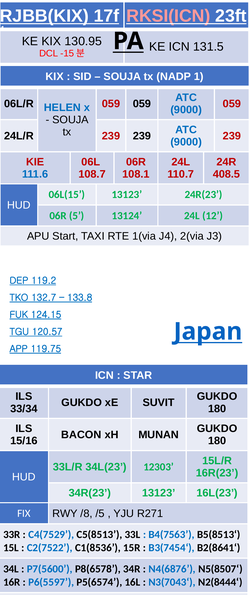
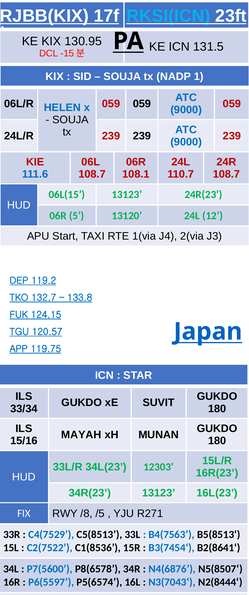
RKSI(ICN colour: pink -> light blue (168, 16)
408.5: 408.5 -> 108.7 (226, 174)
13124: 13124 -> 13120 (127, 216)
BACON: BACON -> MAYAH (81, 435)
